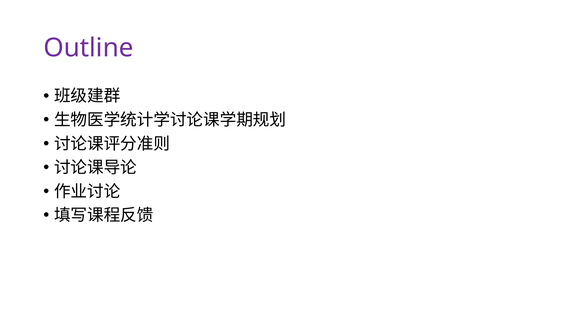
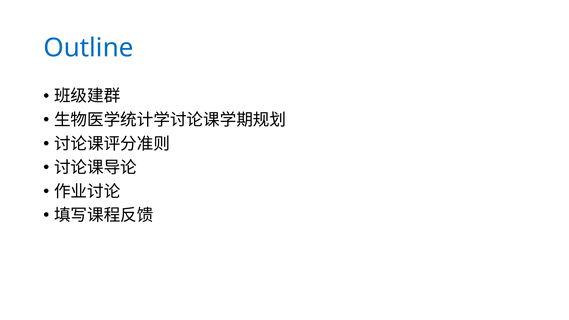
Outline colour: purple -> blue (88, 48)
